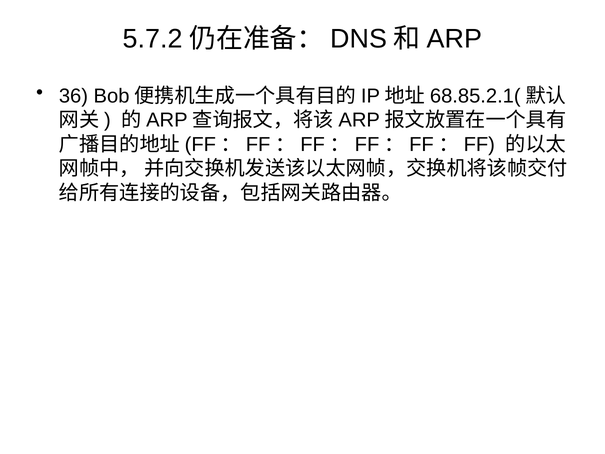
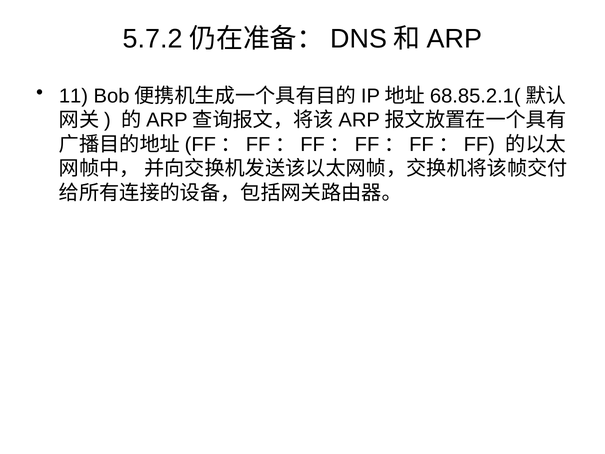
36: 36 -> 11 (73, 96)
